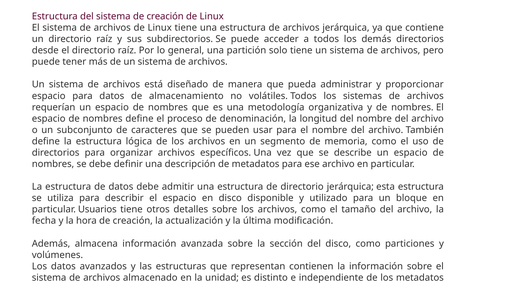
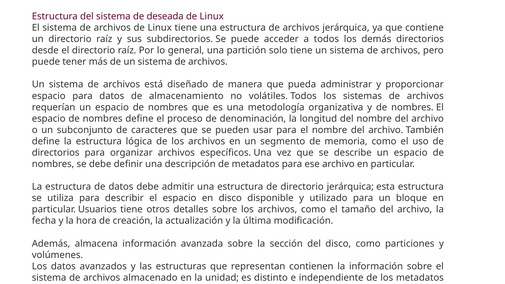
sistema de creación: creación -> deseada (165, 16)
